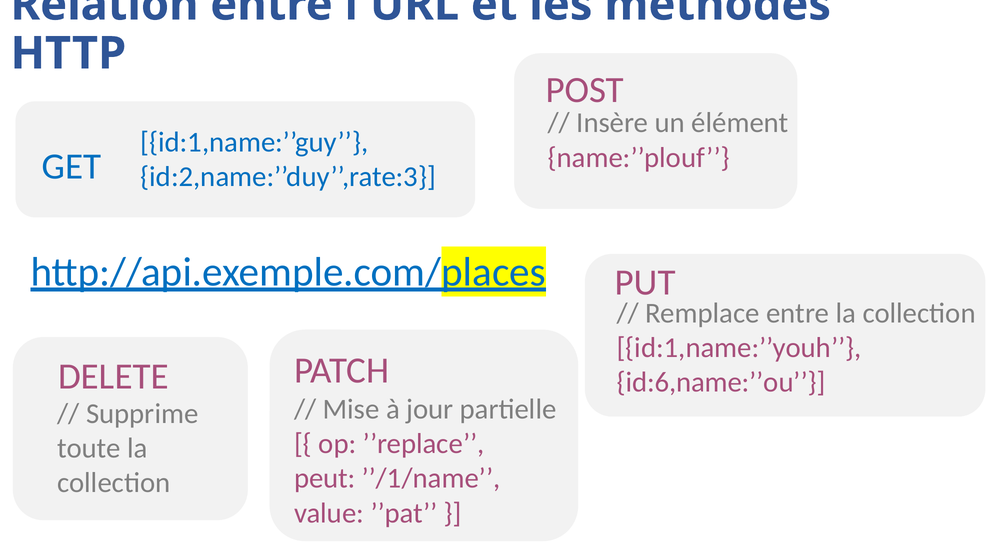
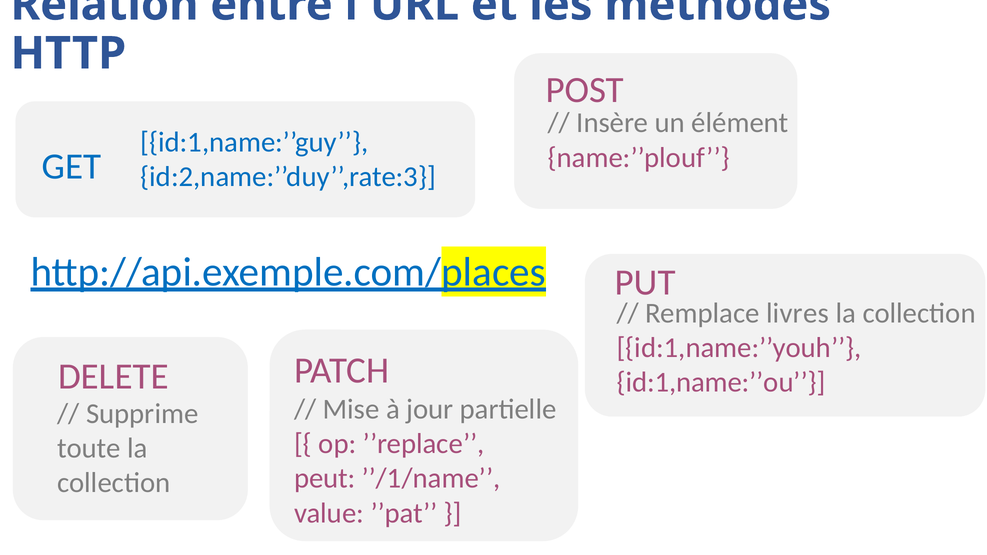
Remplace entre: entre -> livres (798, 313)
id:6,name:’’ou: id:6,name:’’ou -> id:1,name:’’ou (721, 383)
